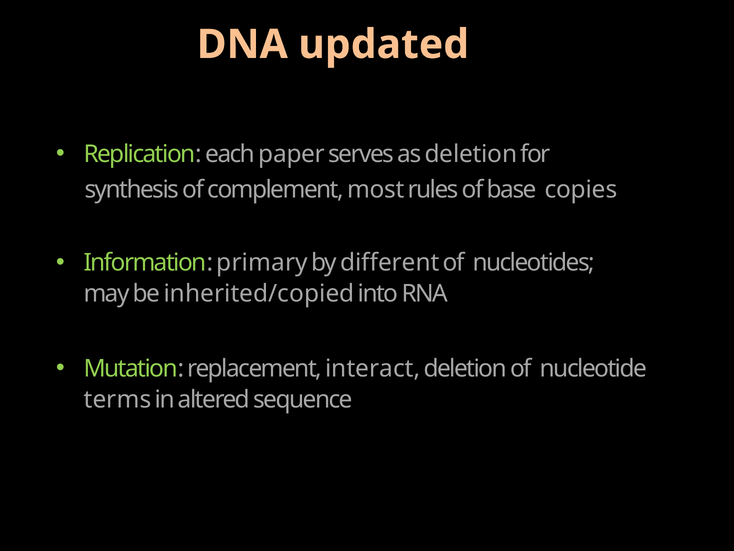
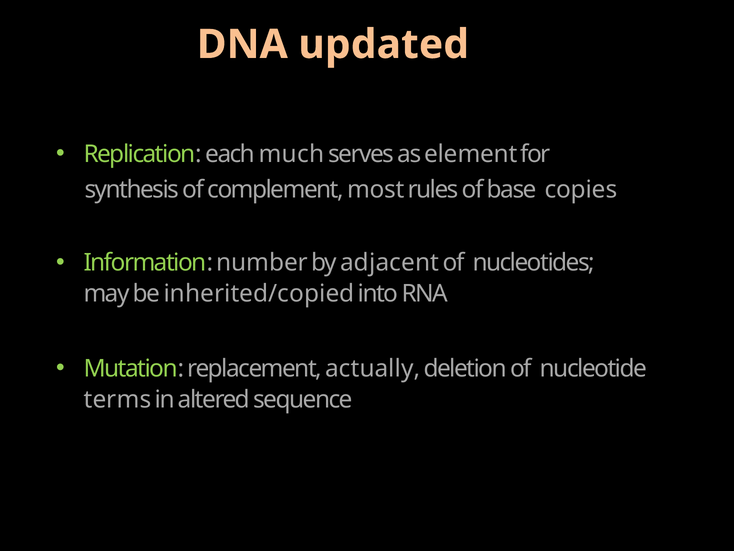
paper: paper -> much (291, 154)
as deletion: deletion -> element (471, 154)
primary: primary -> number (262, 263)
different: different -> adjacent (390, 263)
interact: interact -> actually (373, 368)
